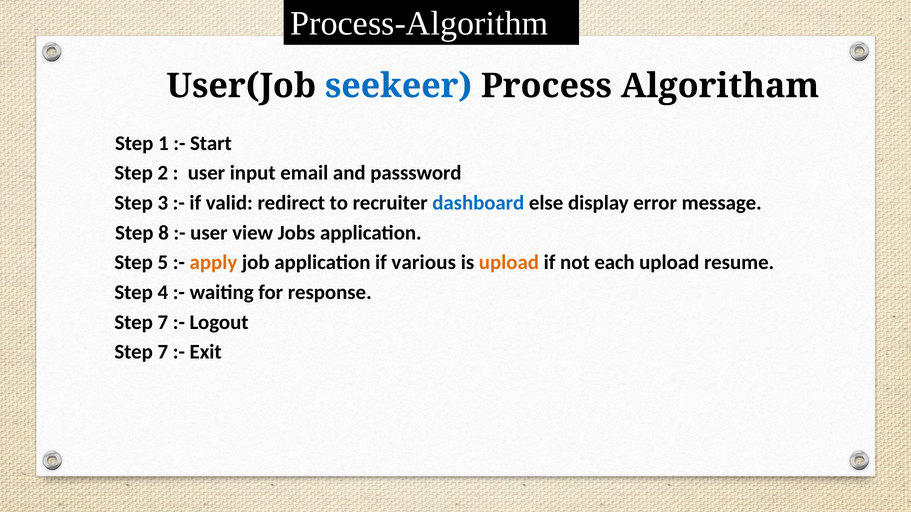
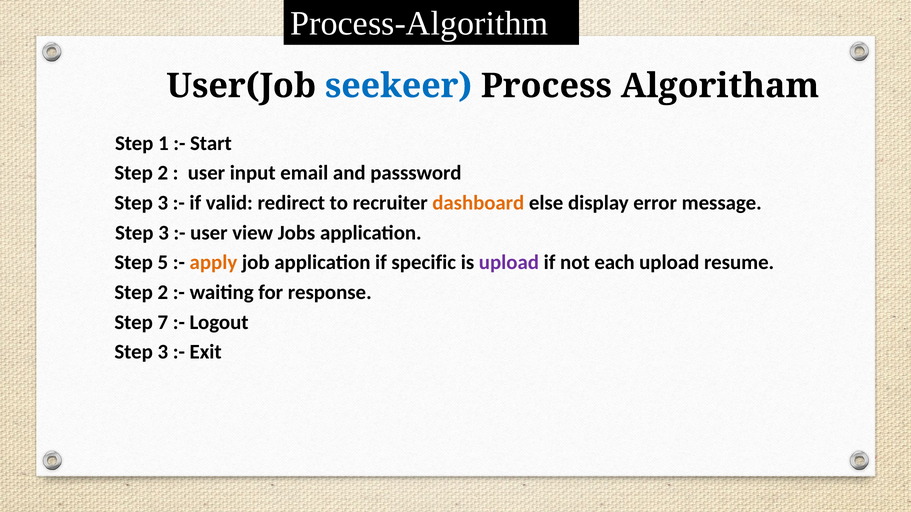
dashboard colour: blue -> orange (478, 203)
8: 8 -> 3 (164, 233)
various: various -> specific (424, 263)
upload colour: orange -> purple (509, 263)
4: 4 -> 2 (163, 293)
7: 7 -> 3 (163, 352)
